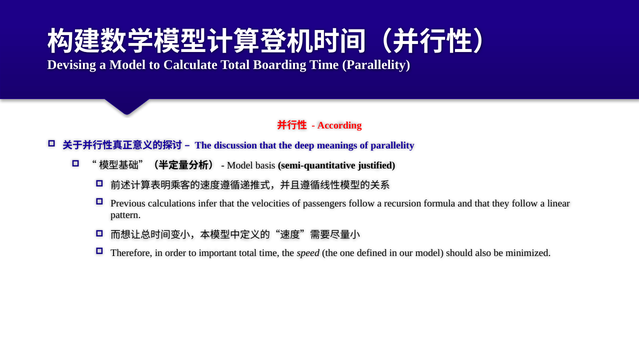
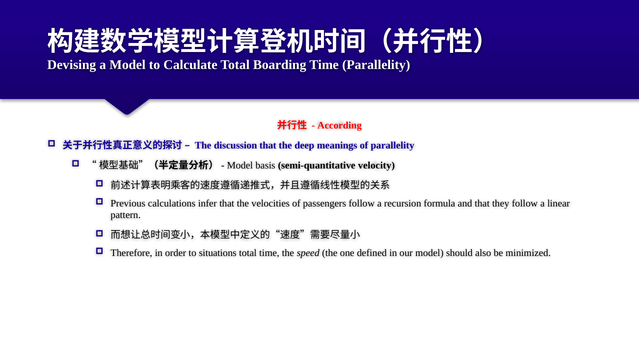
justified: justified -> velocity (376, 166)
important: important -> situations (218, 253)
